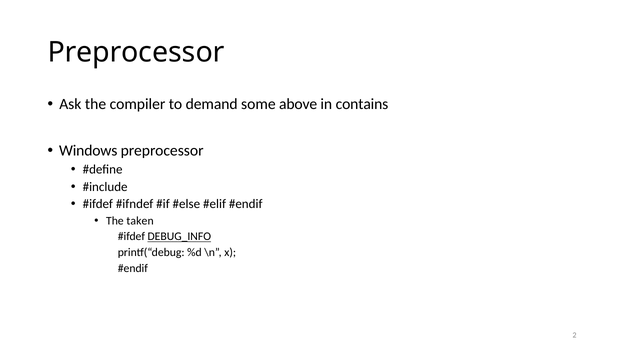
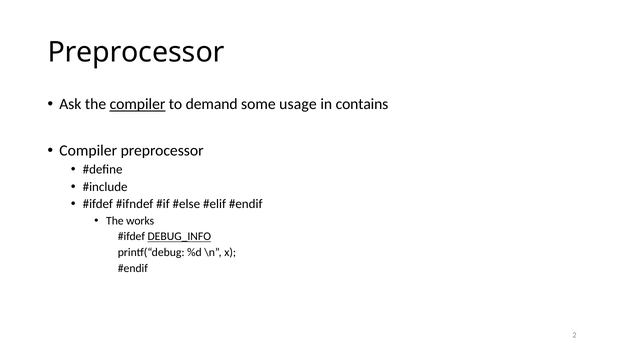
compiler underline: none -> present (137, 104)
above: above -> usage (298, 104)
Windows: Windows -> Compiler (88, 151)
taken: taken -> works (140, 221)
